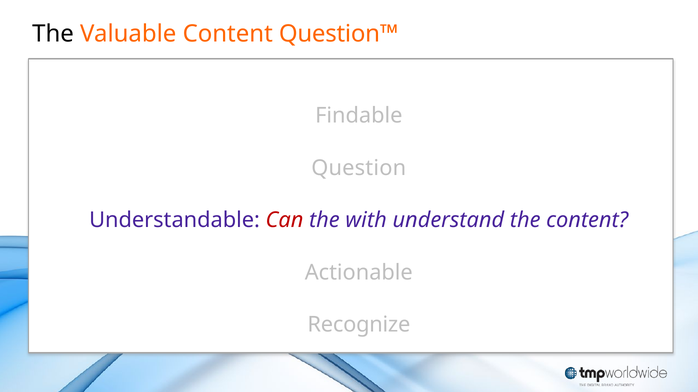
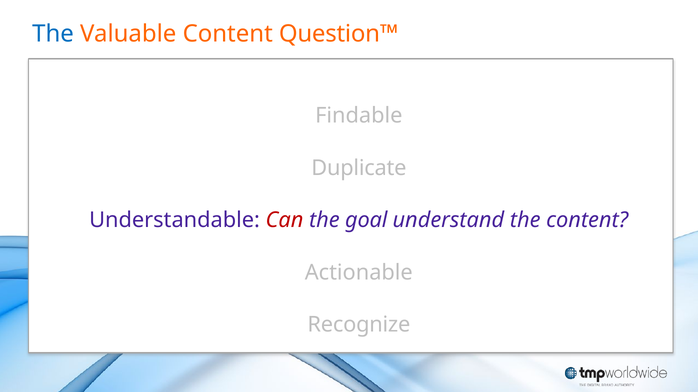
The colour: black -> blue (53, 34)
Question: Question -> Duplicate (359, 168)
with: with -> goal (366, 221)
